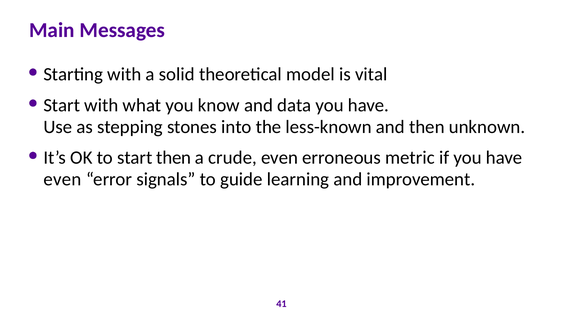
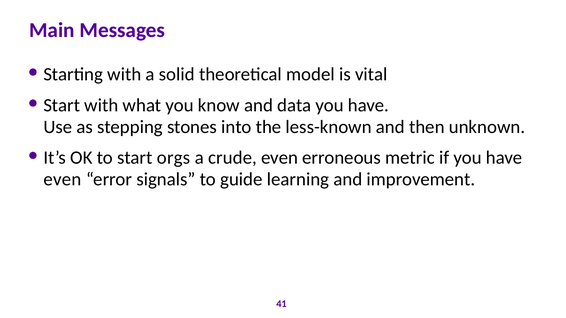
start then: then -> orgs (174, 158)
